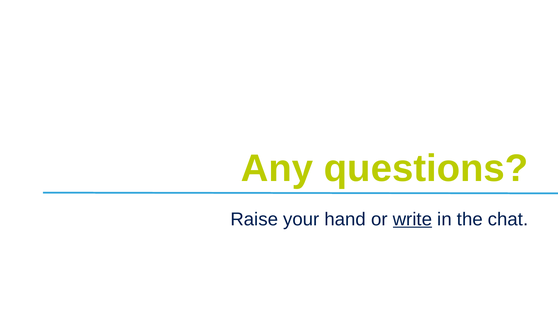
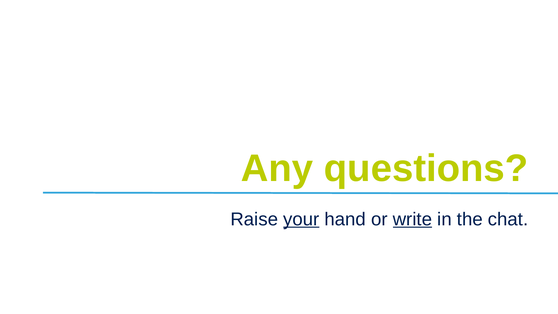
your underline: none -> present (301, 219)
